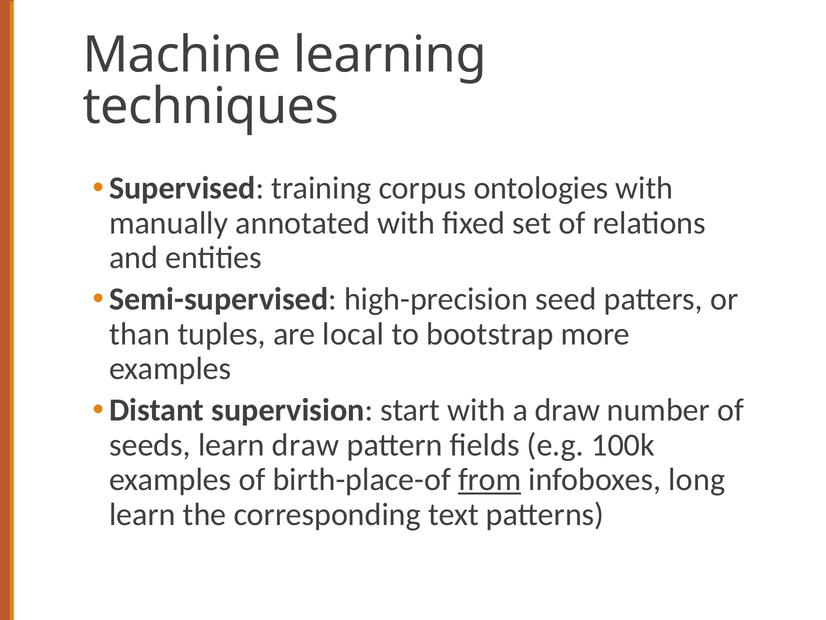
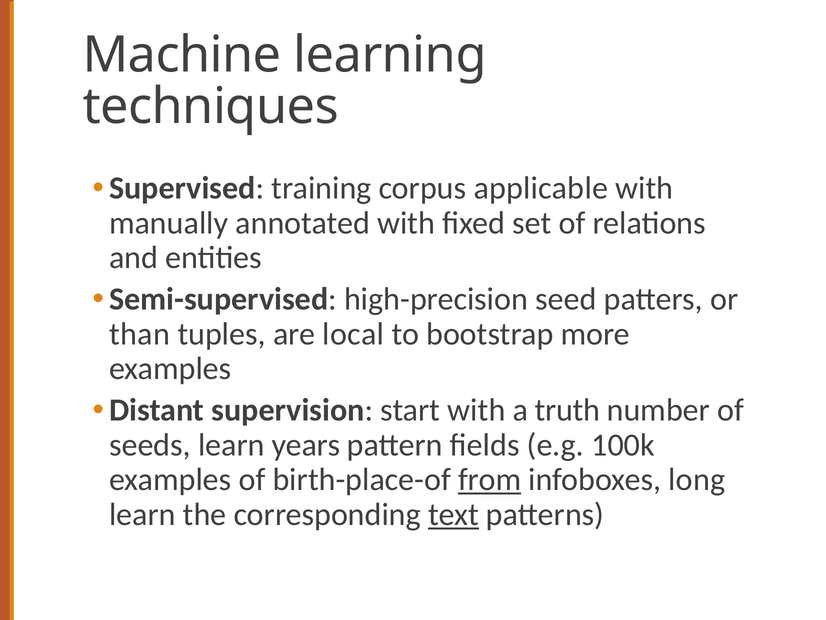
ontologies: ontologies -> applicable (541, 188)
a draw: draw -> truth (568, 410)
learn draw: draw -> years (306, 445)
text underline: none -> present (454, 514)
